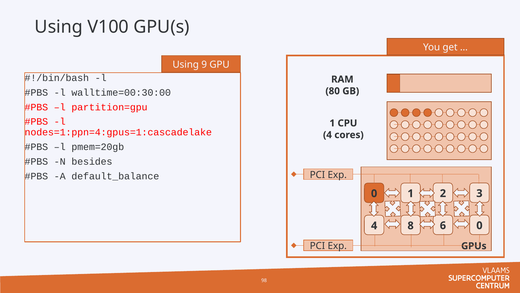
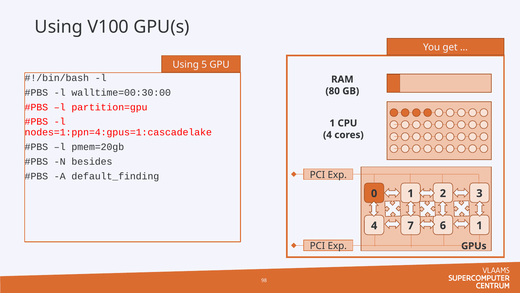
9: 9 -> 5 (204, 64)
default_balance: default_balance -> default_finding (115, 176)
6 0: 0 -> 1 (479, 225)
8: 8 -> 7 (411, 225)
